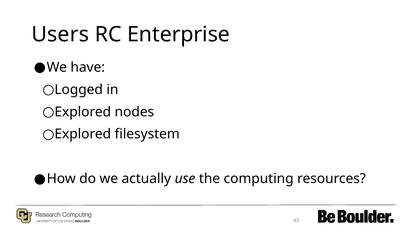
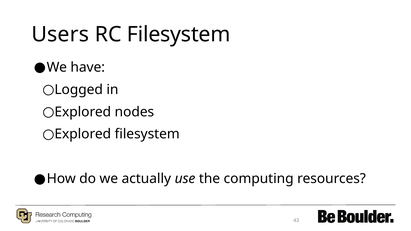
RC Enterprise: Enterprise -> Filesystem (179, 35)
